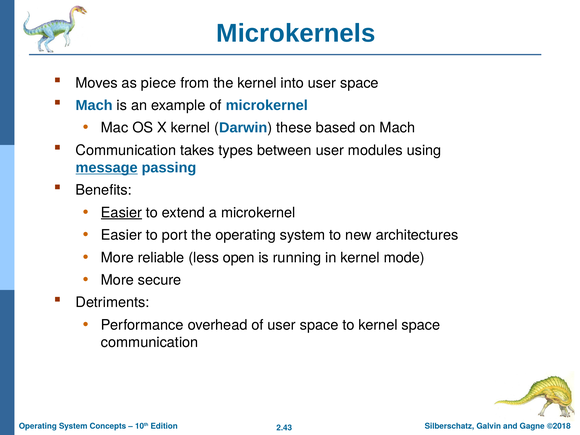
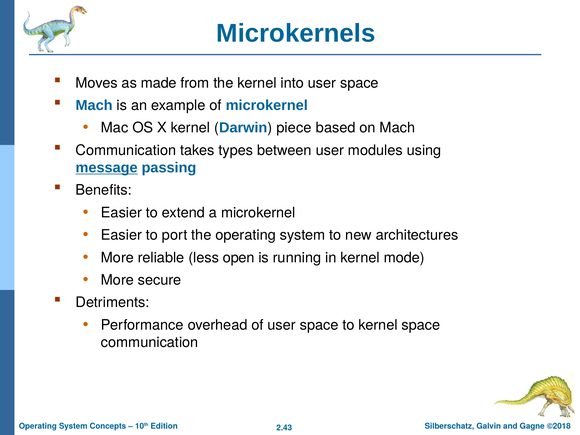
piece: piece -> made (159, 83)
these: these -> piece (294, 128)
Easier underline: present -> none (121, 213)
